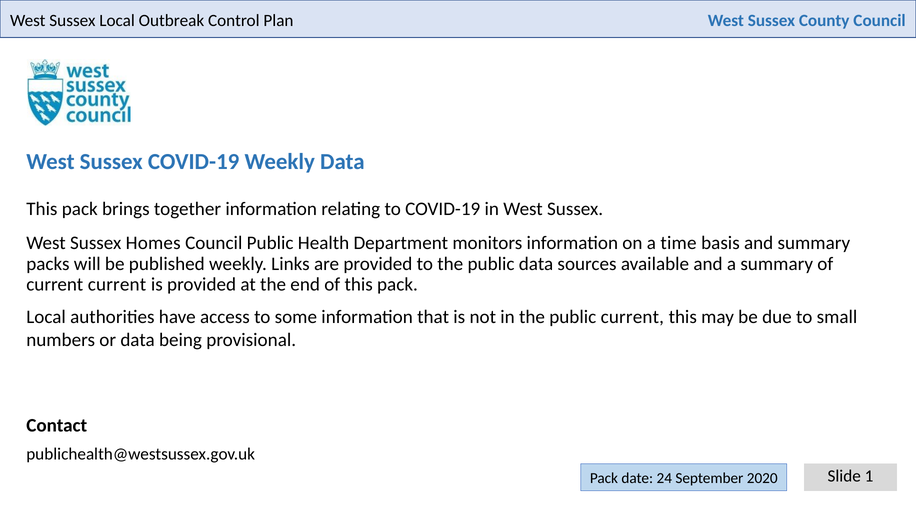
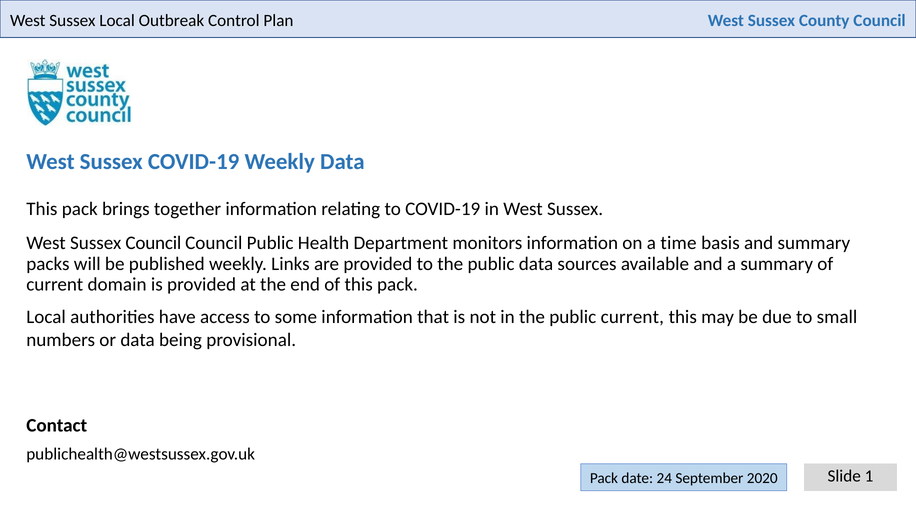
Sussex Homes: Homes -> Council (153, 243)
current current: current -> domain (117, 285)
